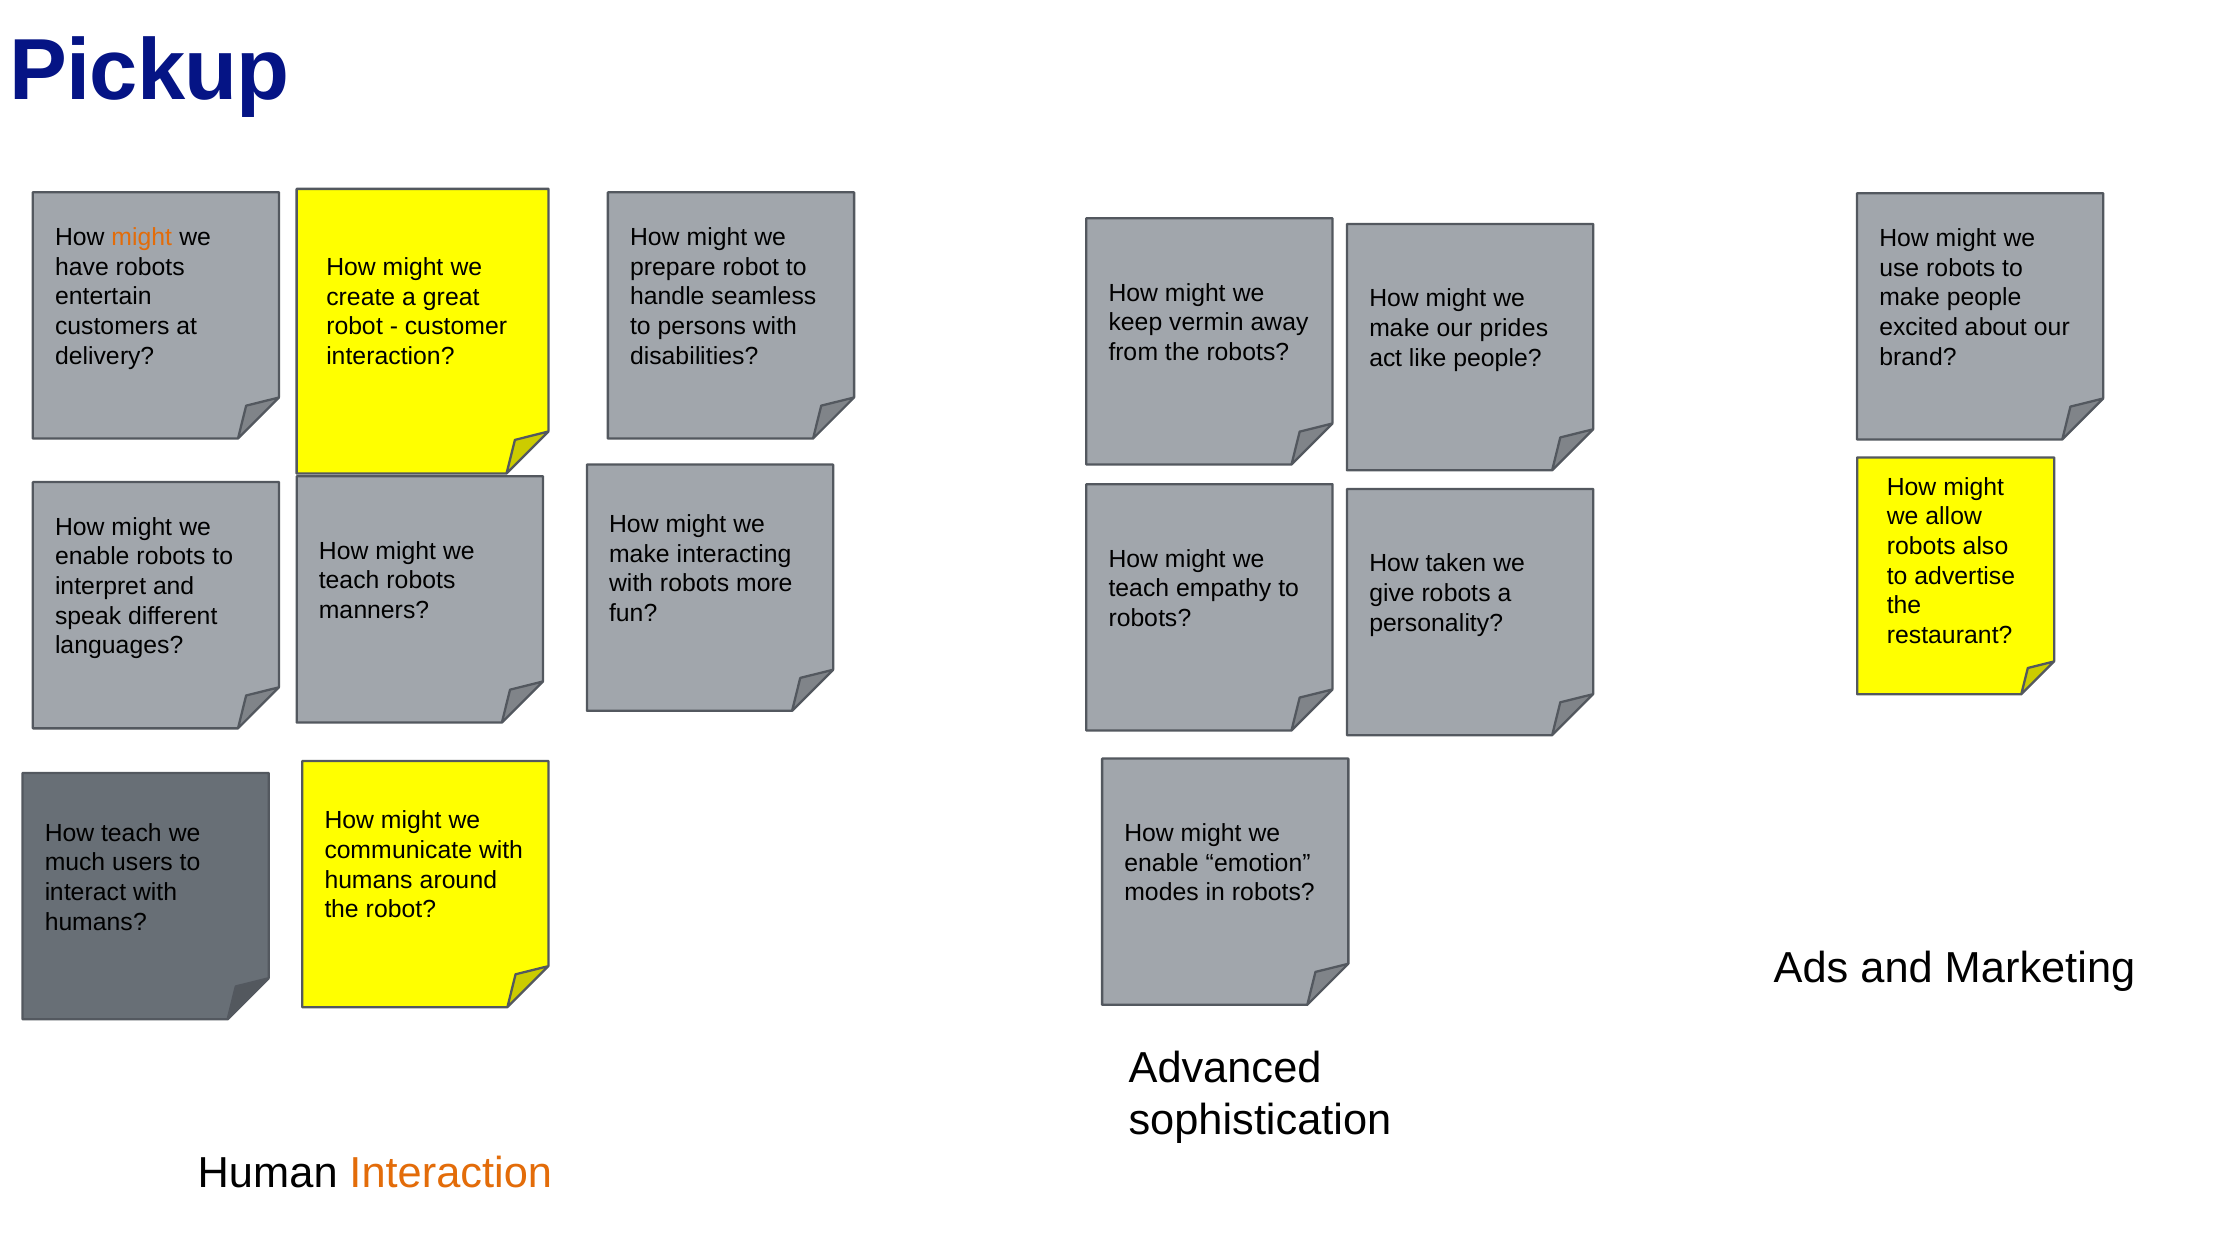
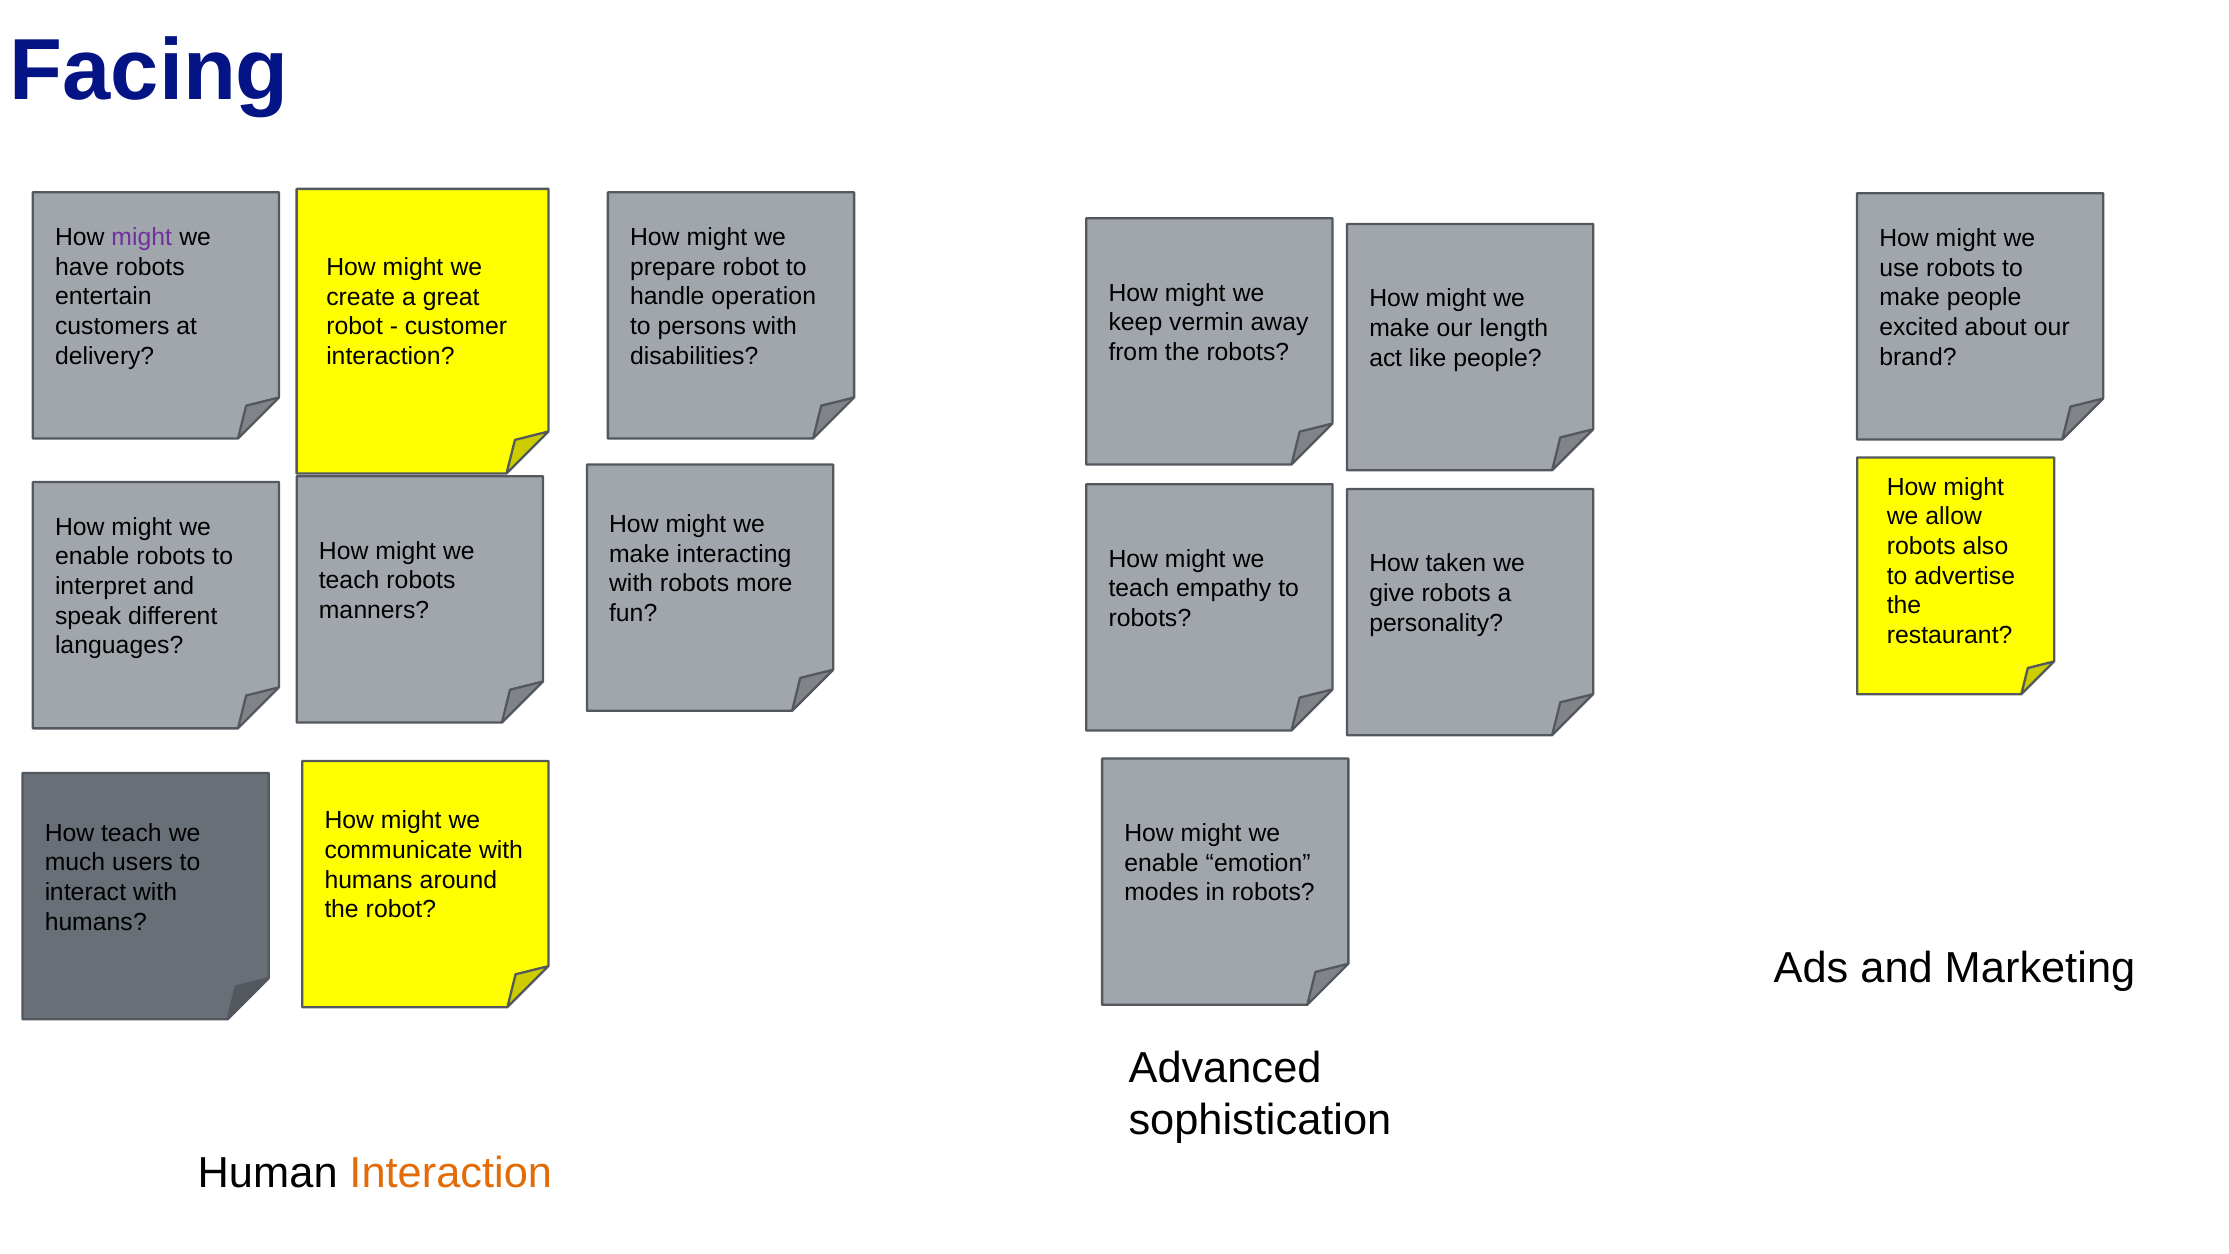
Pickup: Pickup -> Facing (149, 71)
might colour: orange -> purple (142, 237)
seamless: seamless -> operation (764, 297)
prides: prides -> length (1514, 328)
